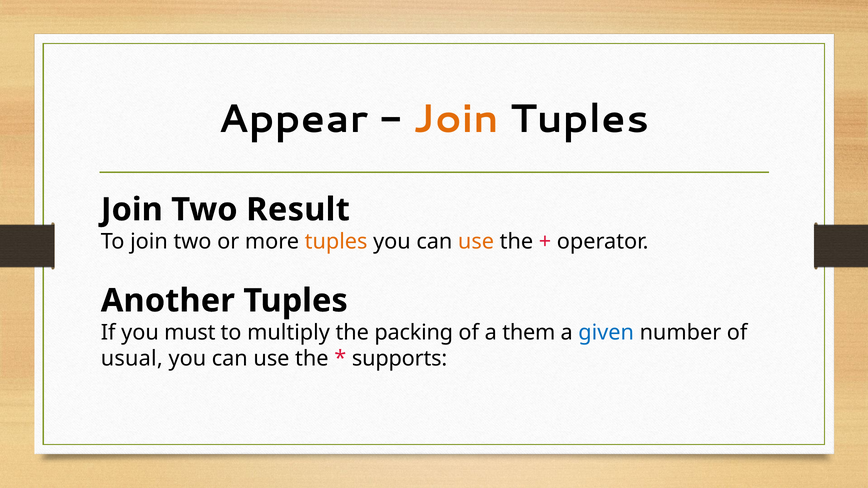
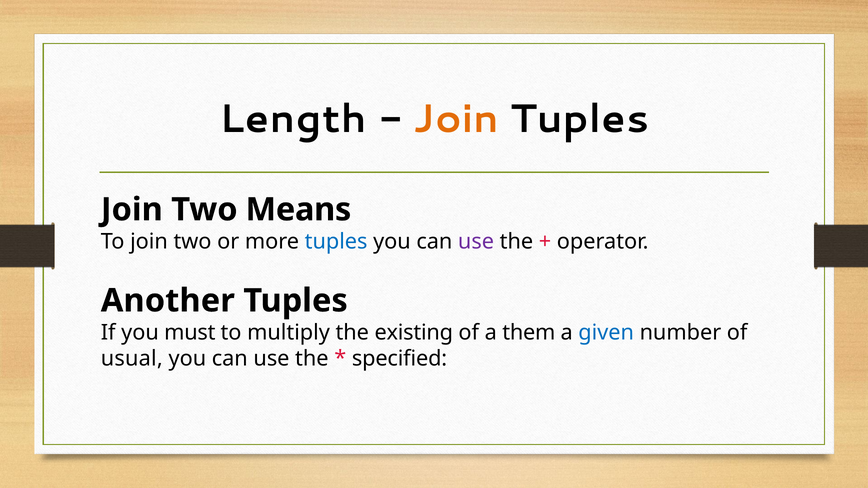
Appear: Appear -> Length (293, 119)
Result: Result -> Means (298, 210)
tuples colour: orange -> blue (336, 242)
use colour: orange -> purple (476, 242)
packing: packing -> existing (414, 333)
supports: supports -> specified (400, 359)
